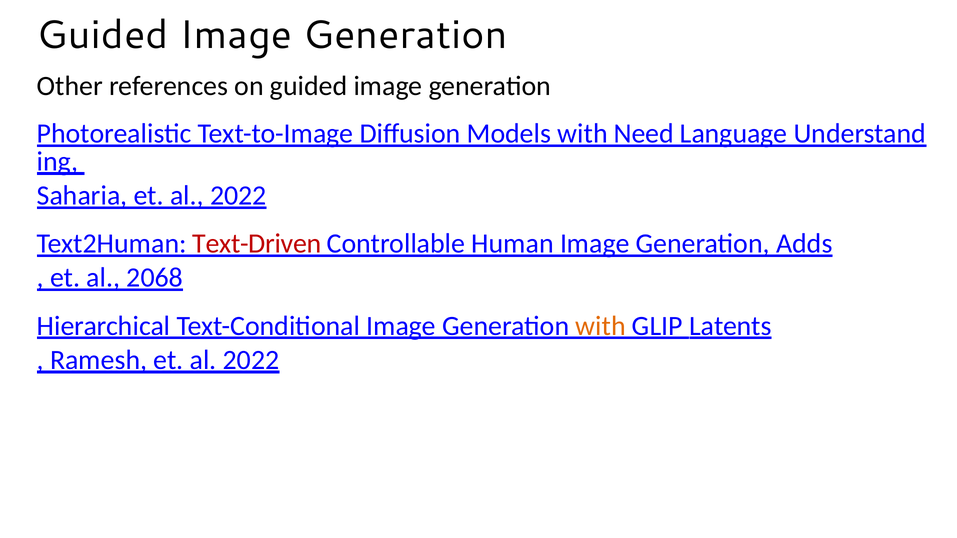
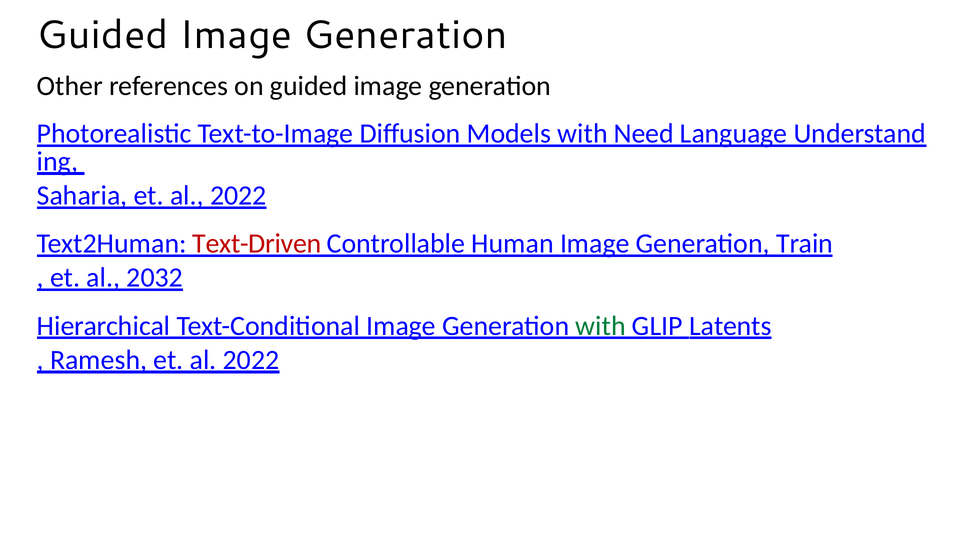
Adds: Adds -> Train (805, 244)
2068: 2068 -> 2032 (155, 278)
with colour: orange -> green (601, 326)
